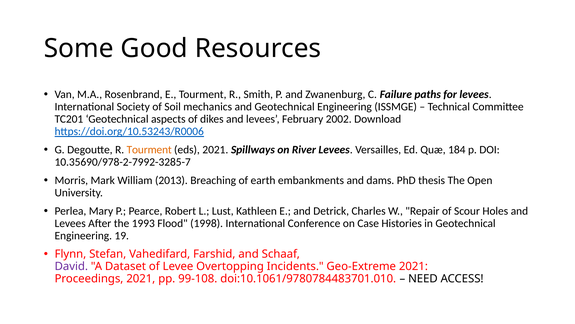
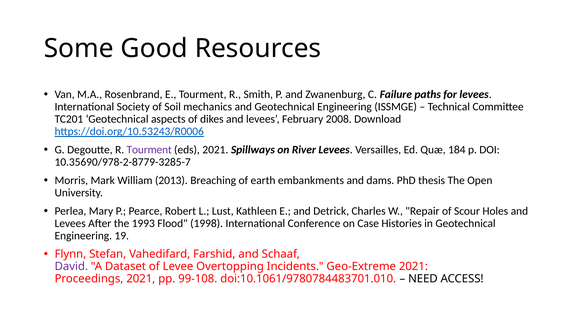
2002: 2002 -> 2008 (339, 119)
Tourment colour: orange -> purple (149, 150)
10.35690/978-2-7992-3285-7: 10.35690/978-2-7992-3285-7 -> 10.35690/978-2-8779-3285-7 (123, 162)
